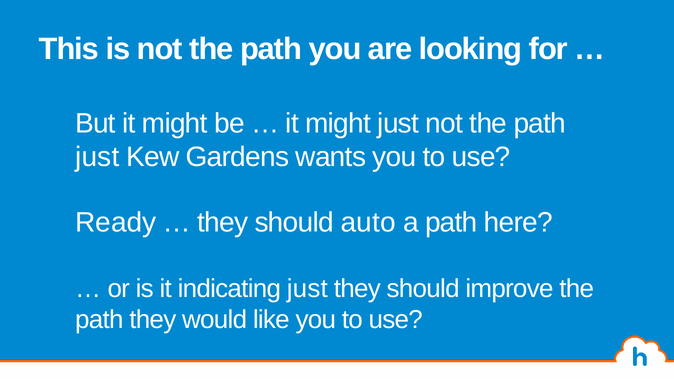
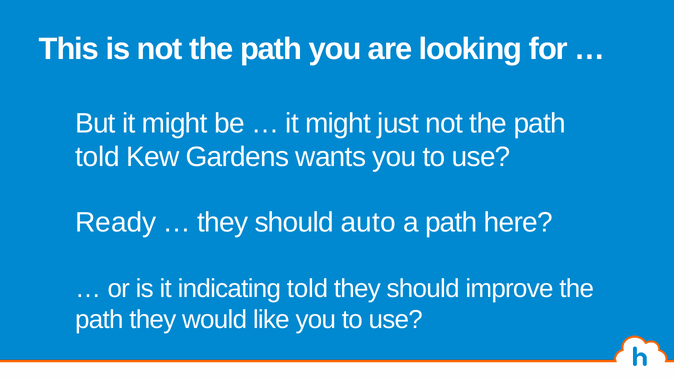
just: just -> told (97, 157)
indicating just: just -> told (307, 289)
